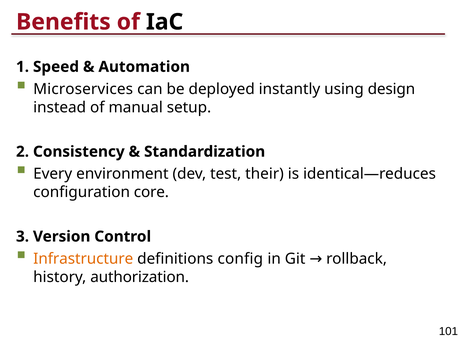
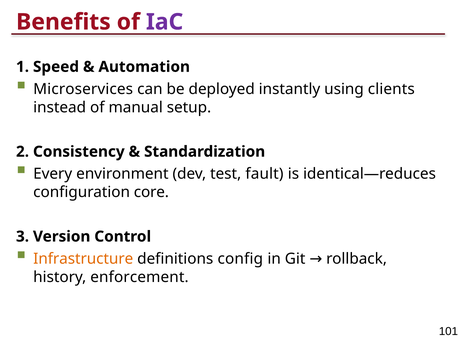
IaC colour: black -> purple (165, 22)
design: design -> clients (391, 89)
their: their -> fault (264, 174)
authorization: authorization -> enforcement (139, 277)
